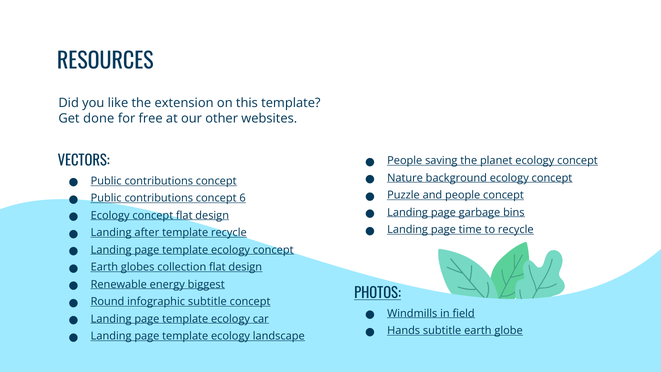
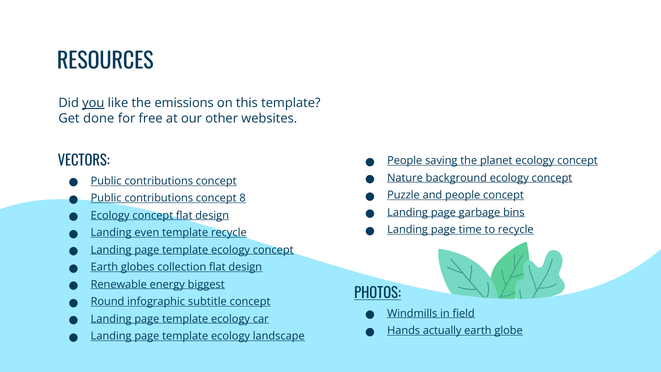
you underline: none -> present (93, 103)
extension: extension -> emissions (184, 103)
6: 6 -> 8 (243, 198)
after: after -> even (147, 233)
Hands subtitle: subtitle -> actually (442, 331)
